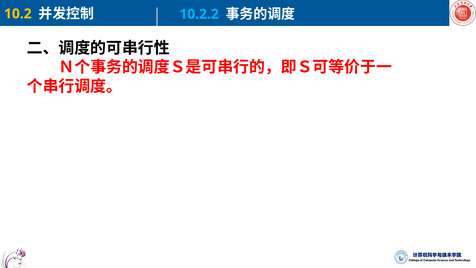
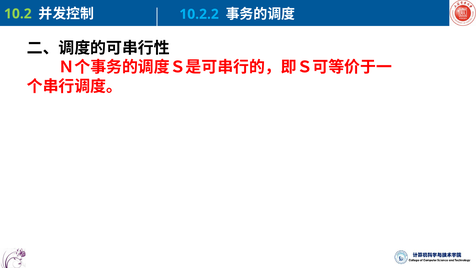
10.2 colour: yellow -> light green (18, 14)
